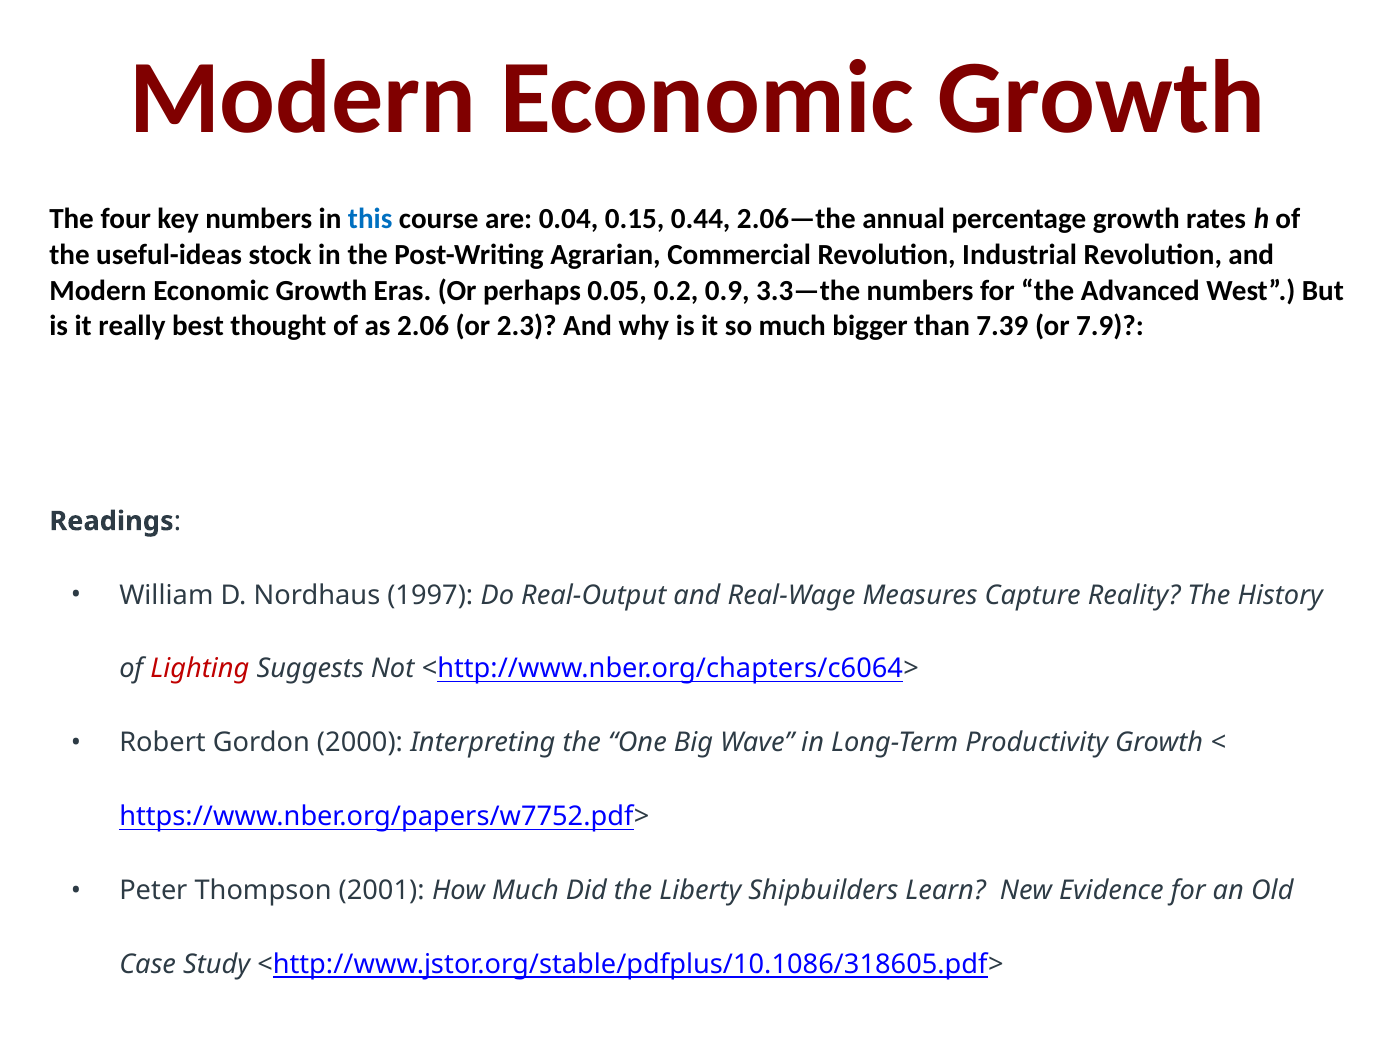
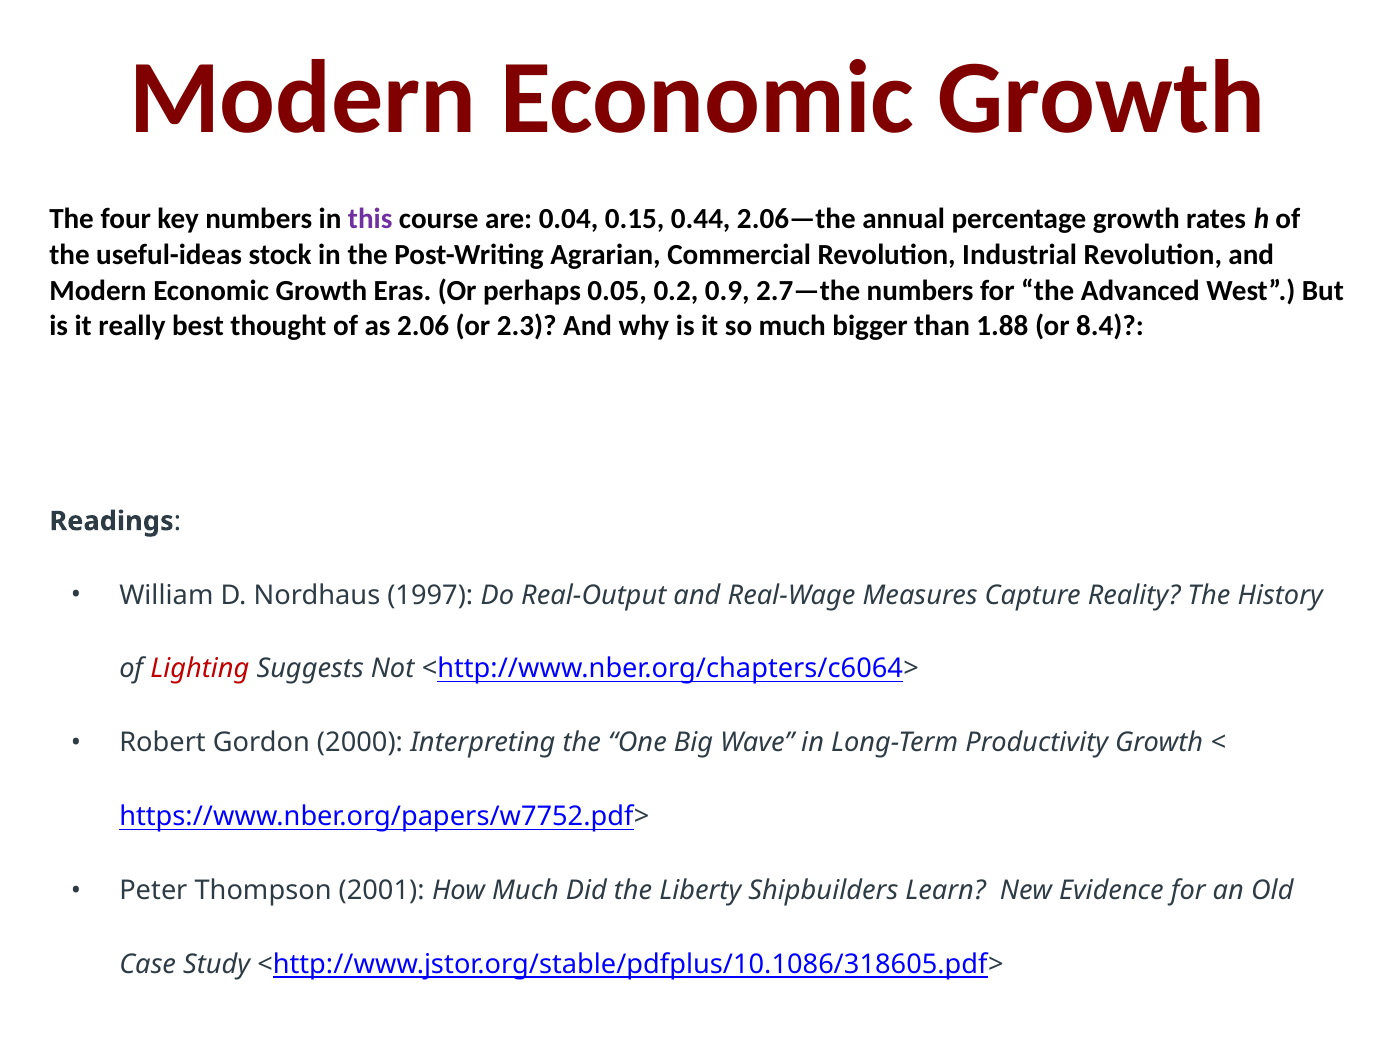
this colour: blue -> purple (370, 219)
3.3—the: 3.3—the -> 2.7—the (808, 291)
7.39: 7.39 -> 1.88 (1002, 326)
7.9: 7.9 -> 8.4 (1110, 326)
